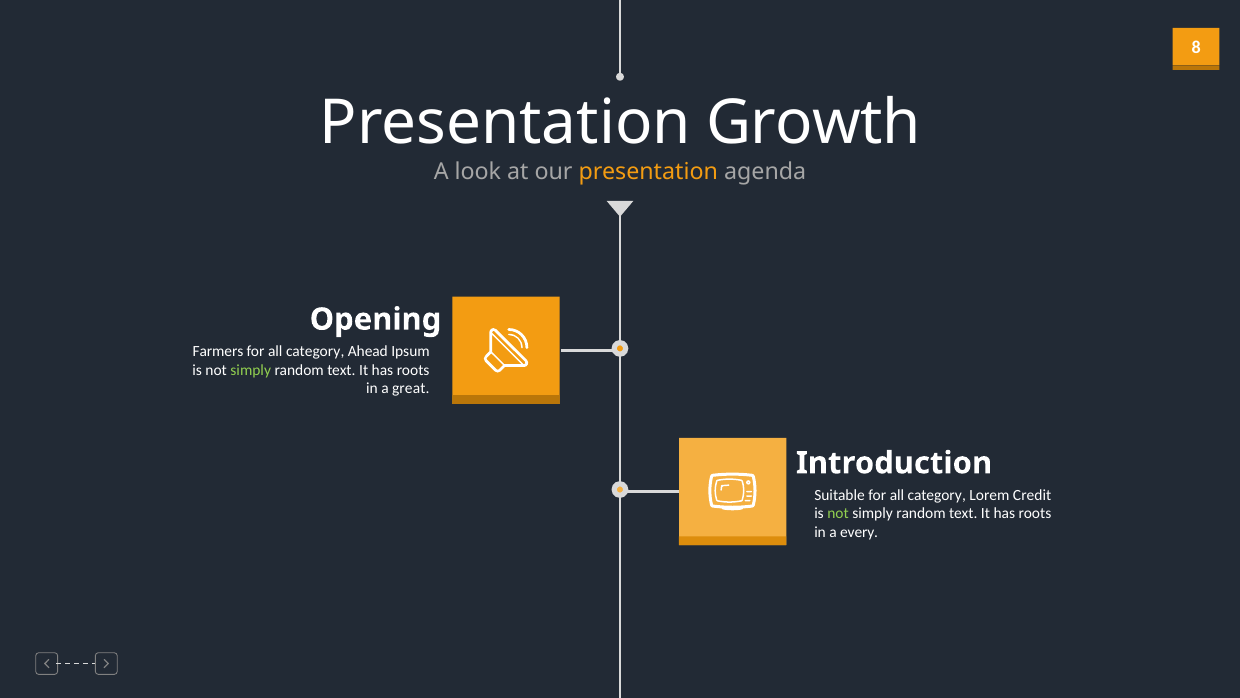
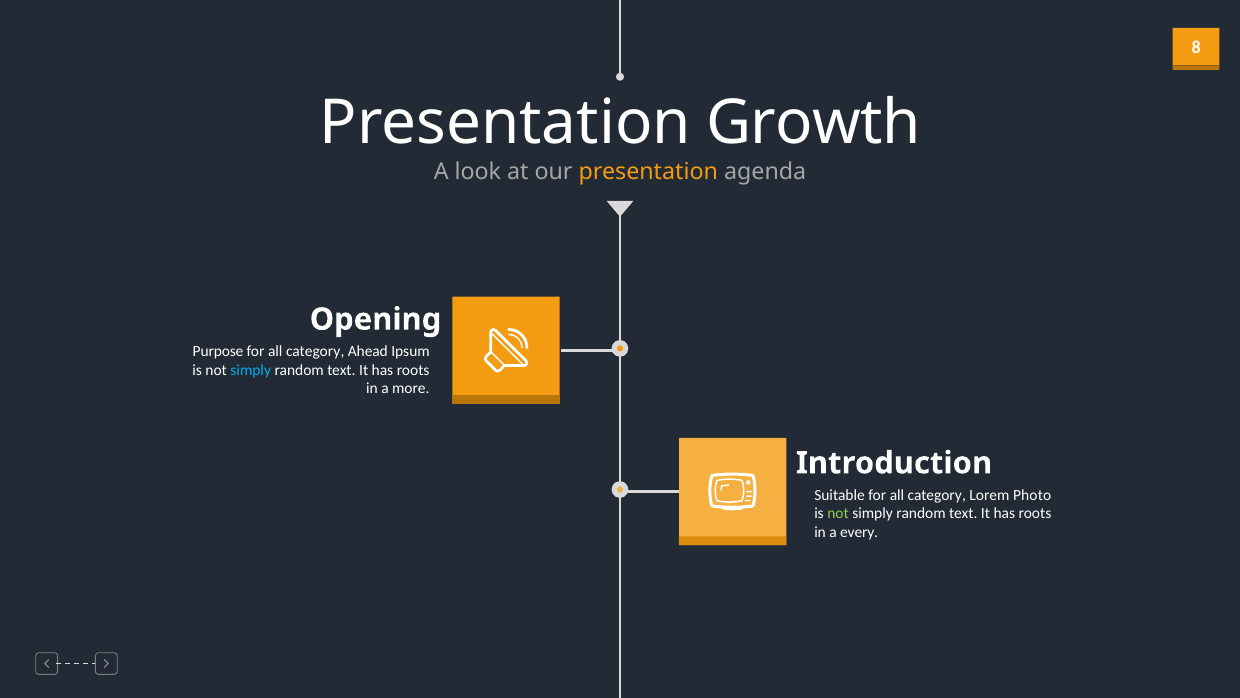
Farmers: Farmers -> Purpose (218, 351)
simply colour: light green -> light blue (251, 370)
great: great -> more (411, 388)
Credit: Credit -> Photo (1032, 495)
